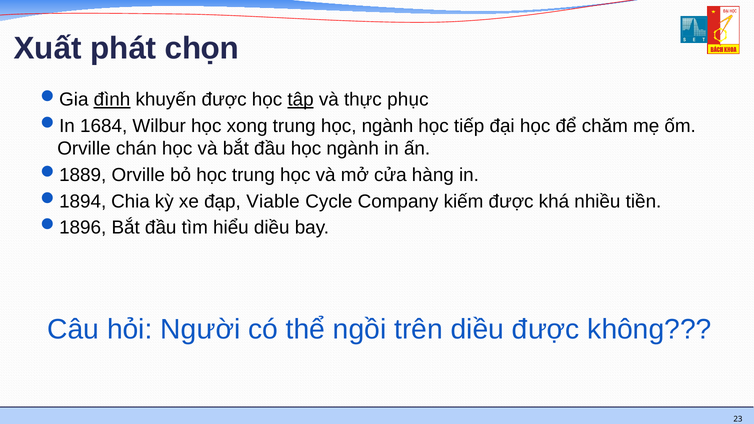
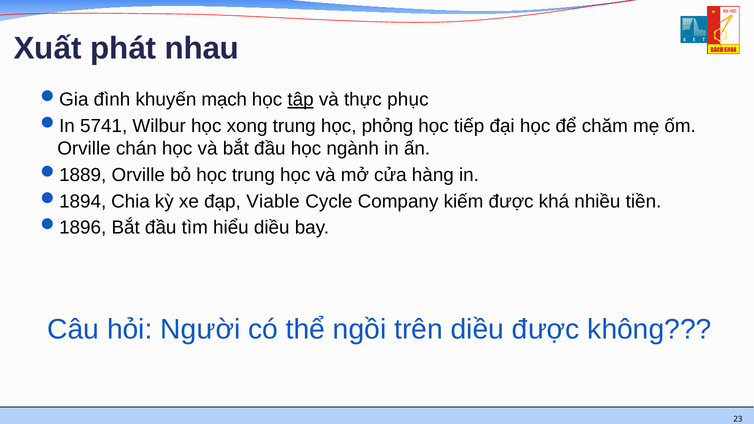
chọn: chọn -> nhau (202, 49)
đình underline: present -> none (112, 100)
khuyến được: được -> mạch (224, 100)
1684: 1684 -> 5741 (104, 126)
trung học ngành: ngành -> phỏng (388, 126)
